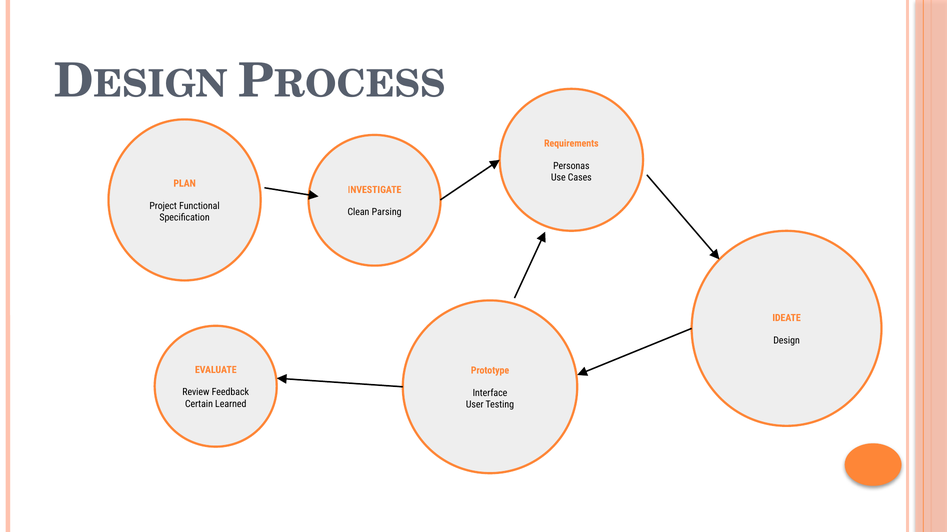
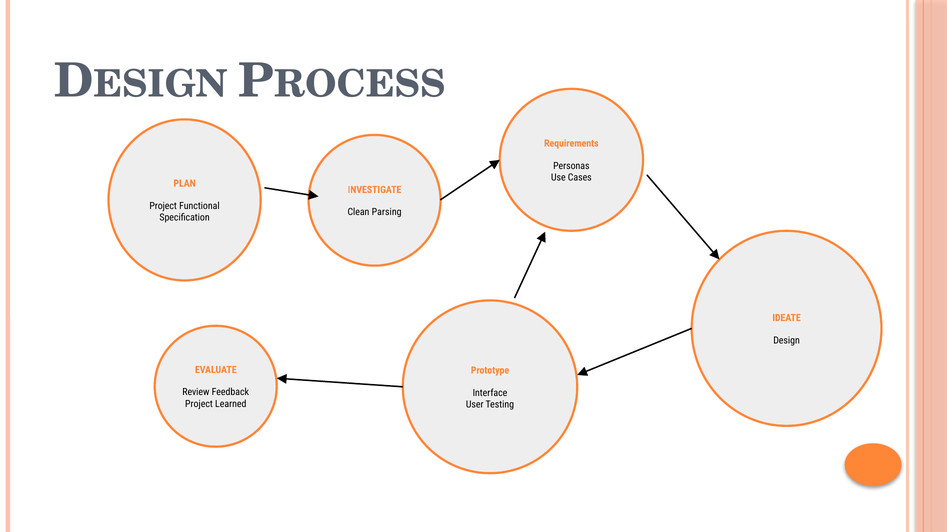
Certain: Certain -> Project (199, 405)
